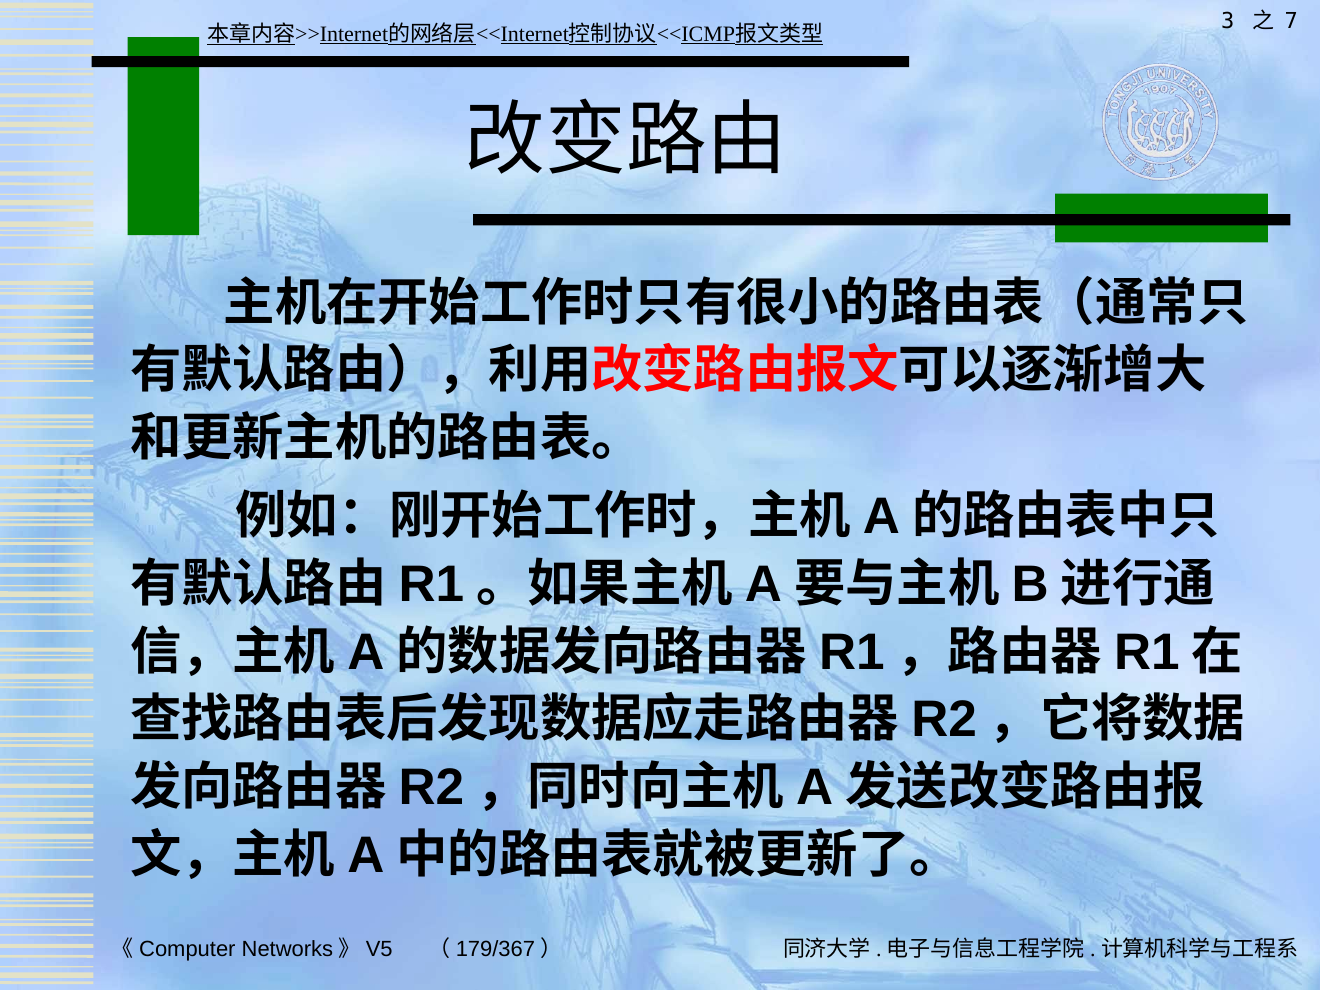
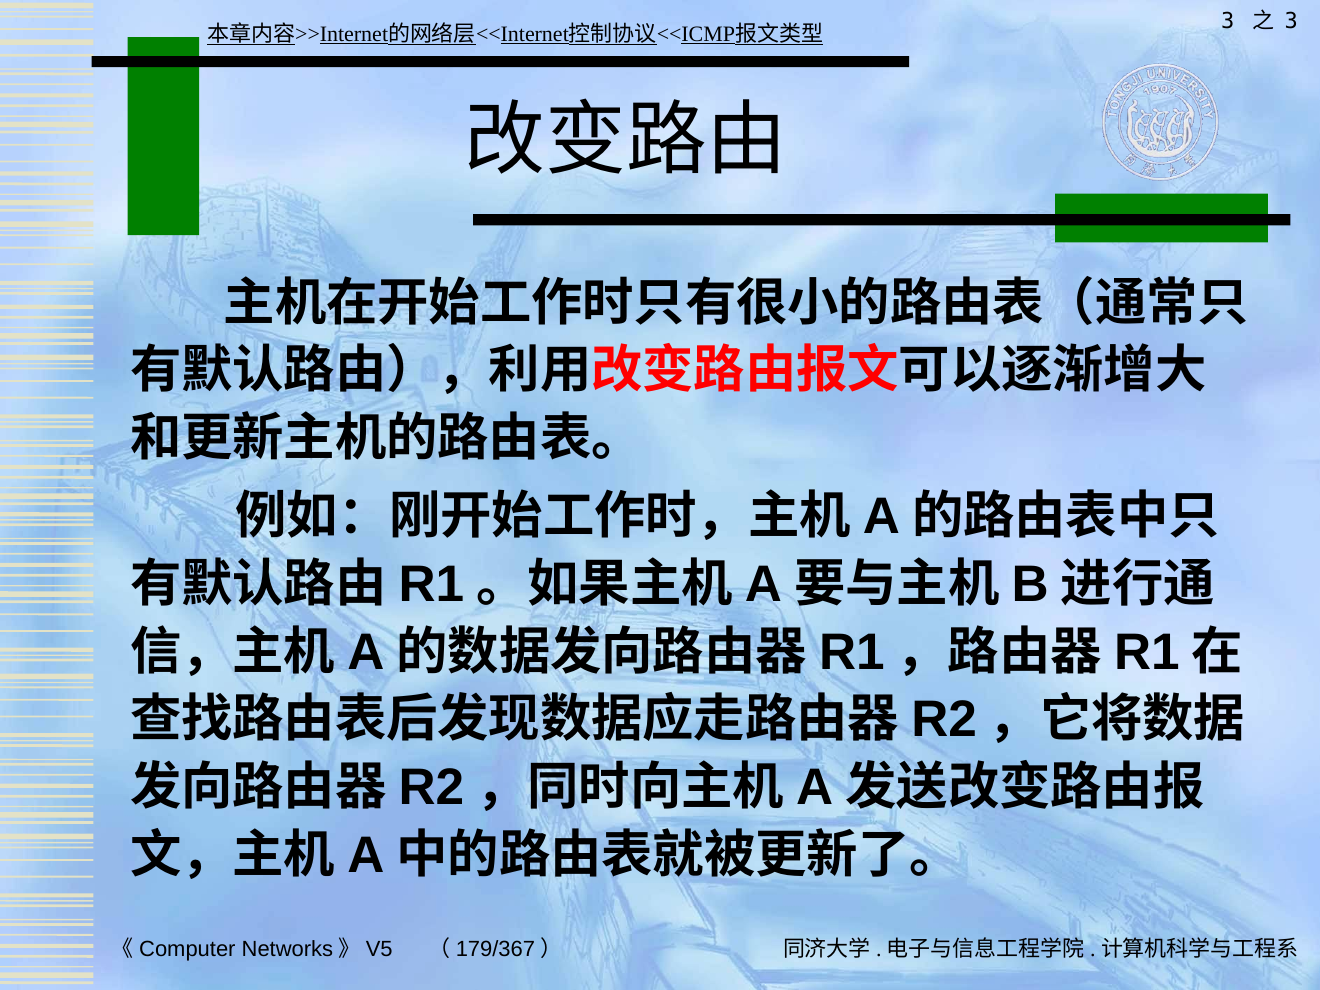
7: 7 -> 3 (1291, 21)
